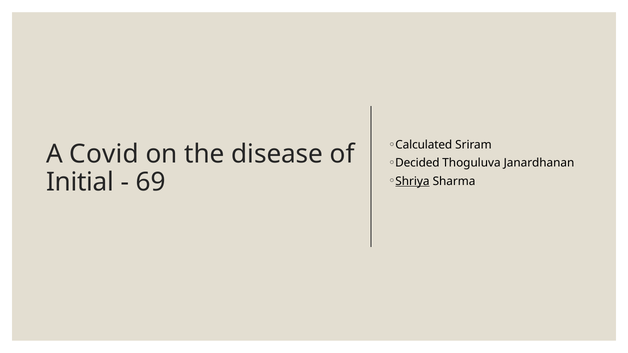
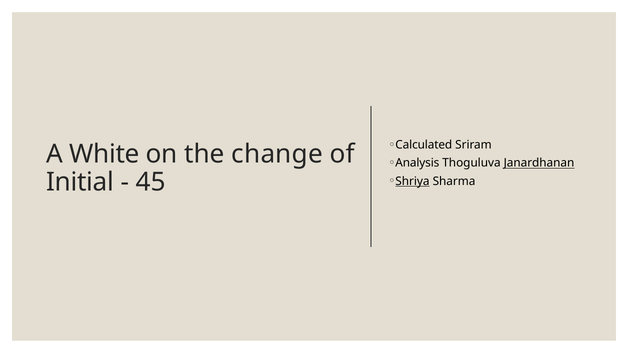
Covid: Covid -> White (104, 154)
disease: disease -> change (277, 154)
Decided: Decided -> Analysis (417, 163)
Janardhanan underline: none -> present (539, 163)
69: 69 -> 45 (151, 182)
